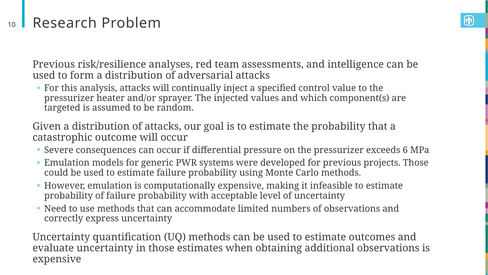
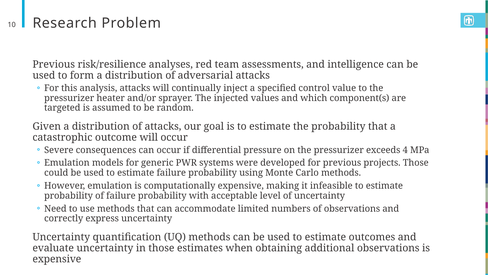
6: 6 -> 4 (405, 150)
